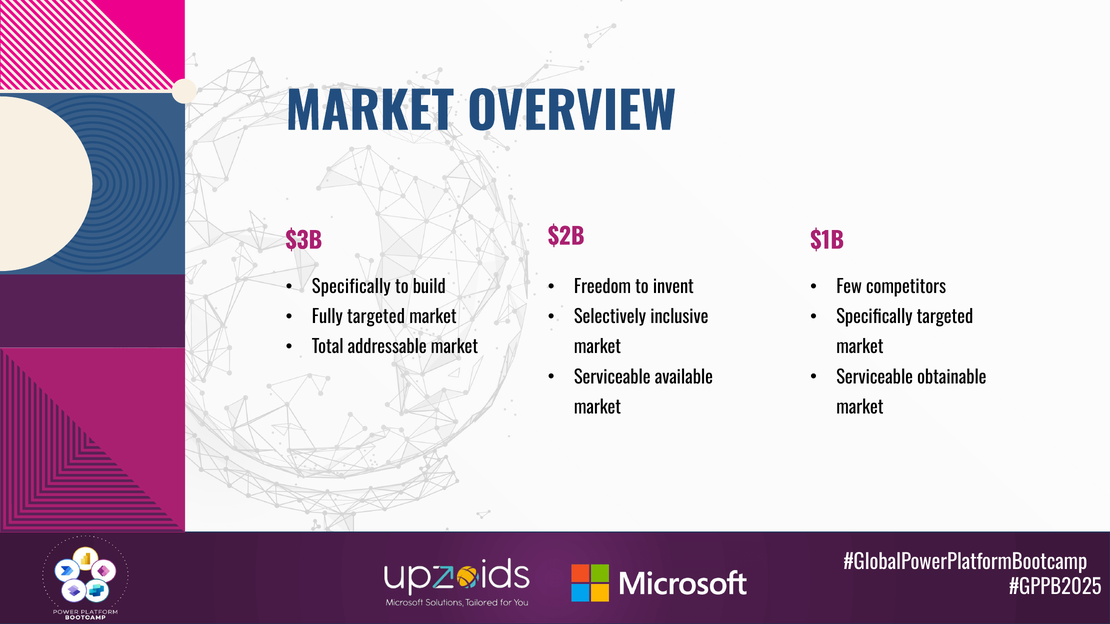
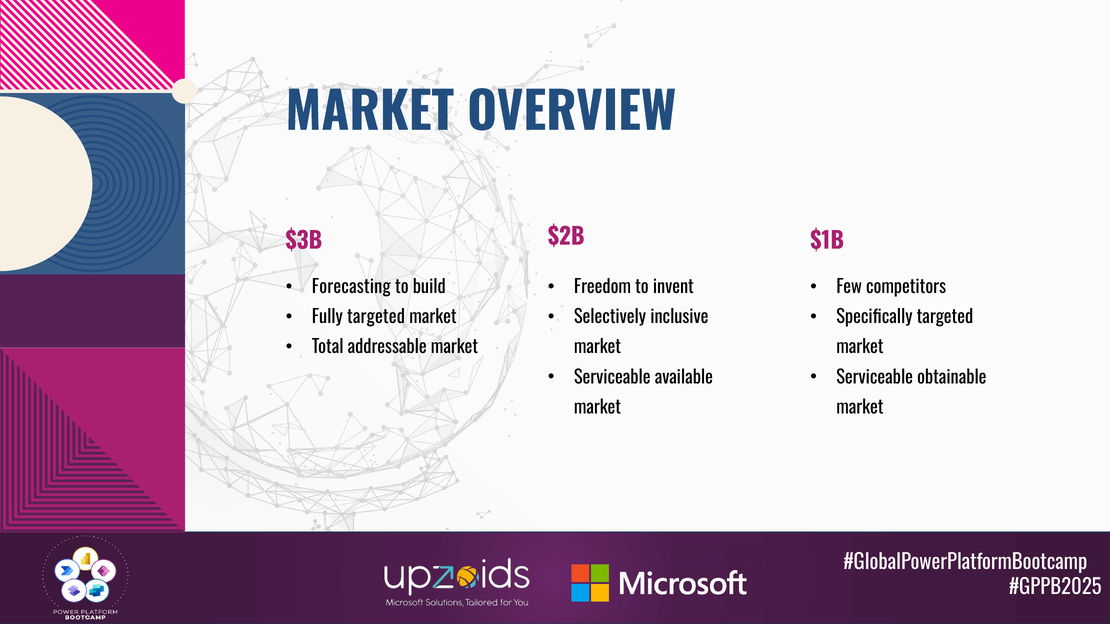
Specifically: Specifically -> Forecasting (351, 287)
